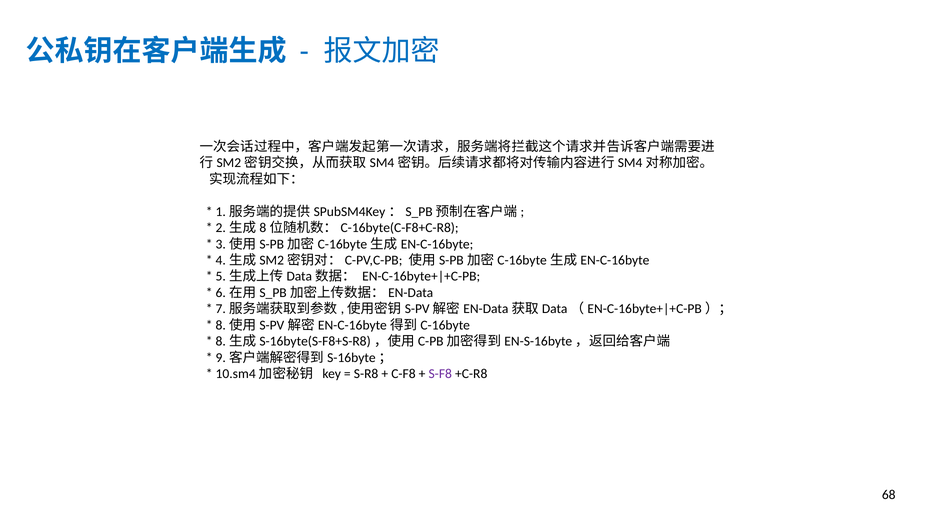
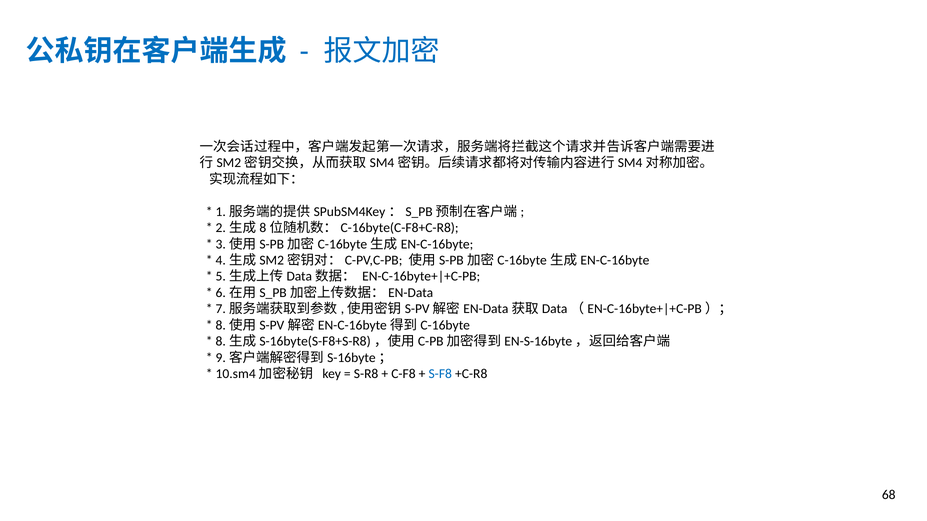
S-F8 colour: purple -> blue (440, 374)
